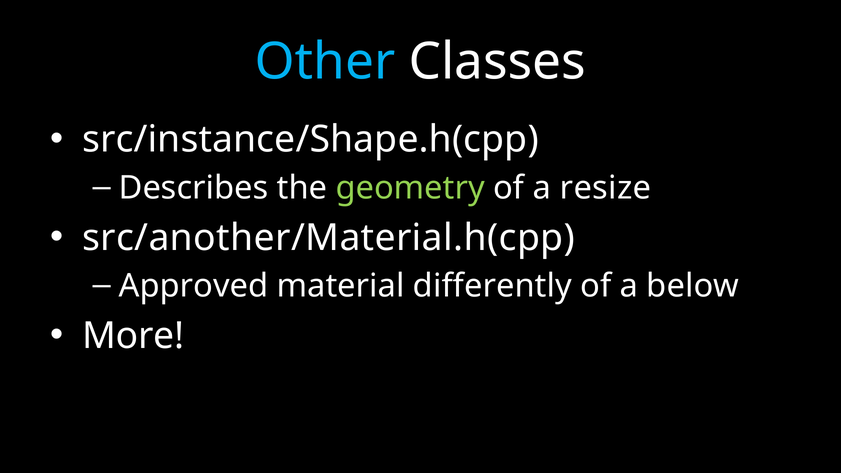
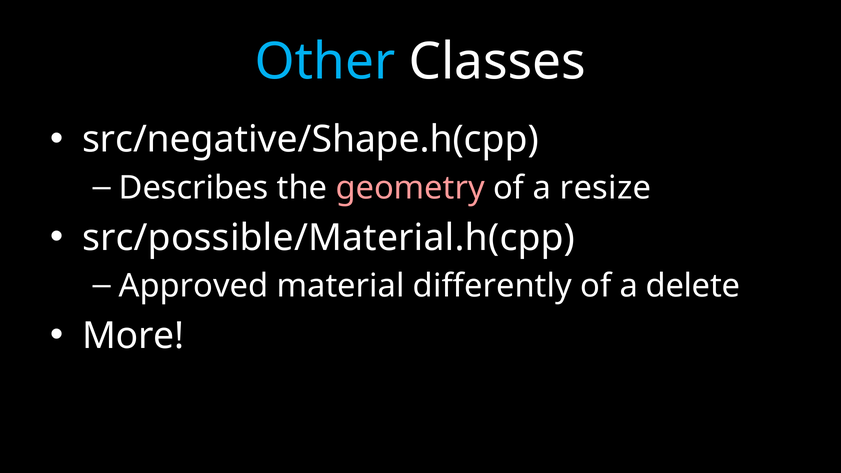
src/instance/Shape.h(cpp: src/instance/Shape.h(cpp -> src/negative/Shape.h(cpp (310, 140)
geometry colour: light green -> pink (410, 188)
src/another/Material.h(cpp: src/another/Material.h(cpp -> src/possible/Material.h(cpp (329, 238)
below: below -> delete (693, 286)
